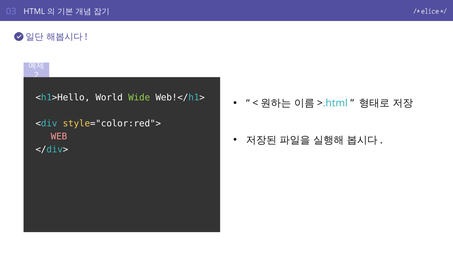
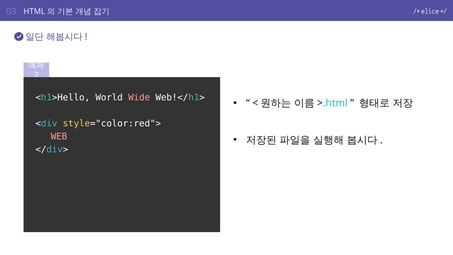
Wide colour: light green -> pink (139, 97)
